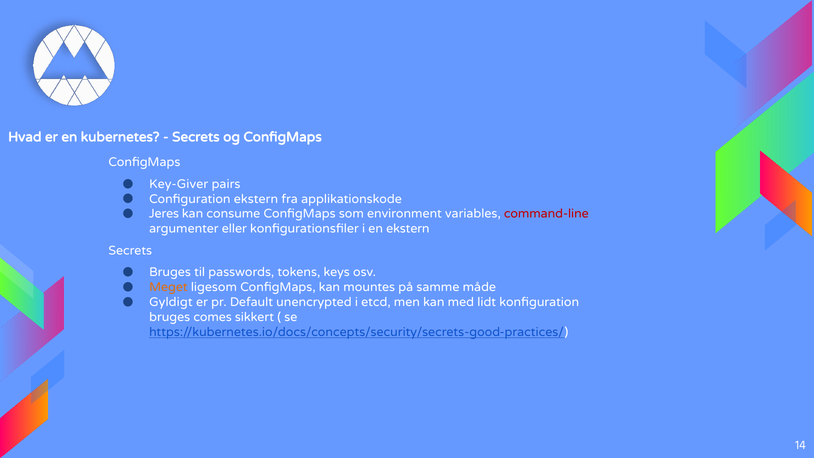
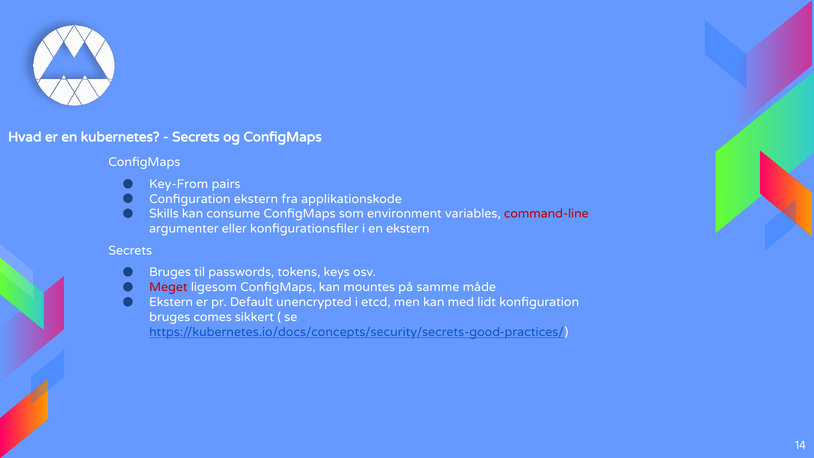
Key-Giver: Key-Giver -> Key-From (179, 184)
Jeres: Jeres -> Skills (164, 214)
Meget colour: orange -> red (168, 287)
Gyldigt: Gyldigt -> Ekstern (171, 302)
